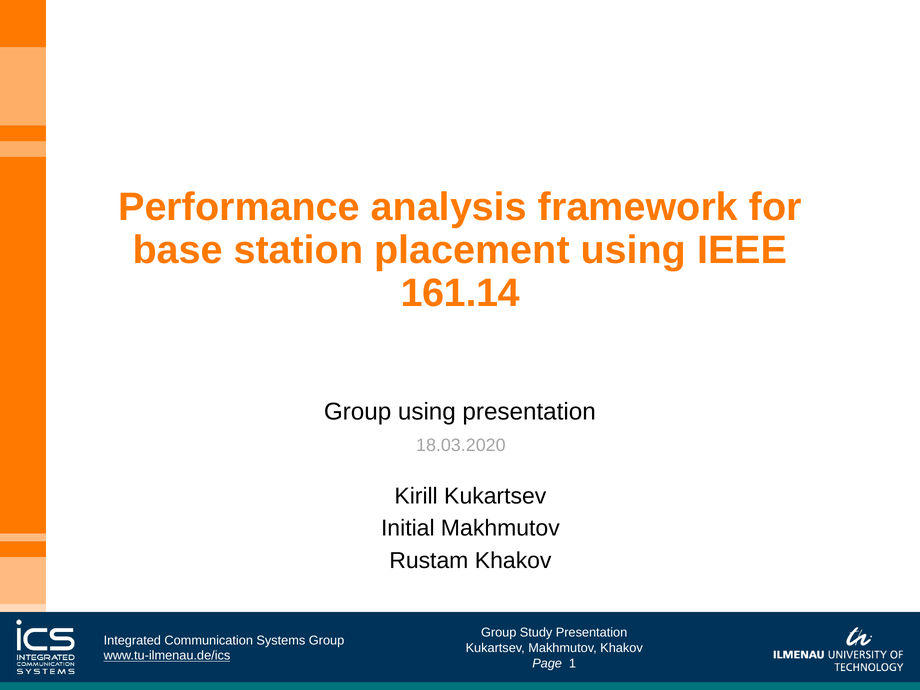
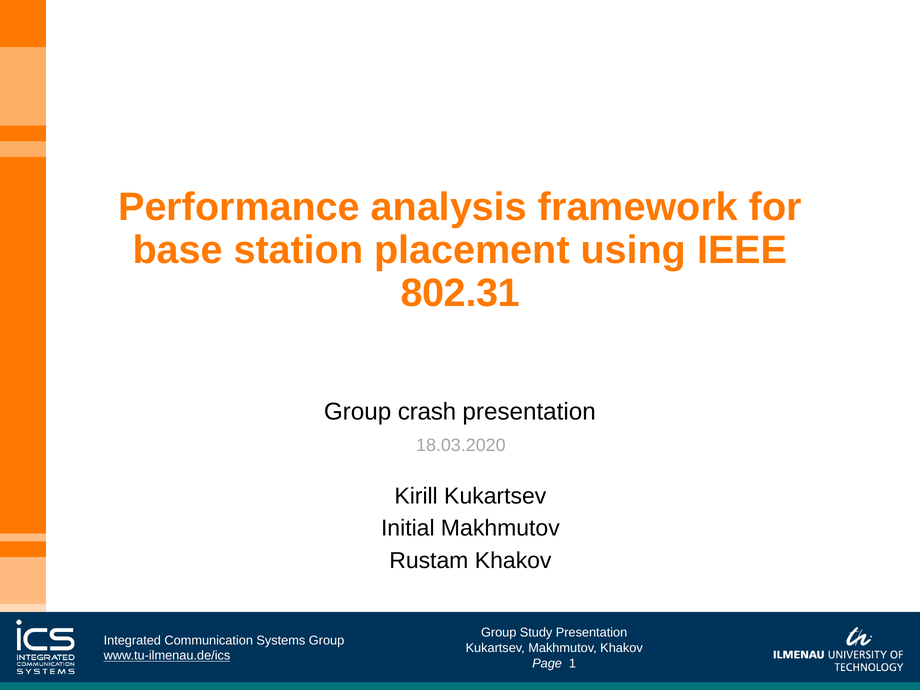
161.14: 161.14 -> 802.31 (460, 293)
Group using: using -> crash (427, 412)
